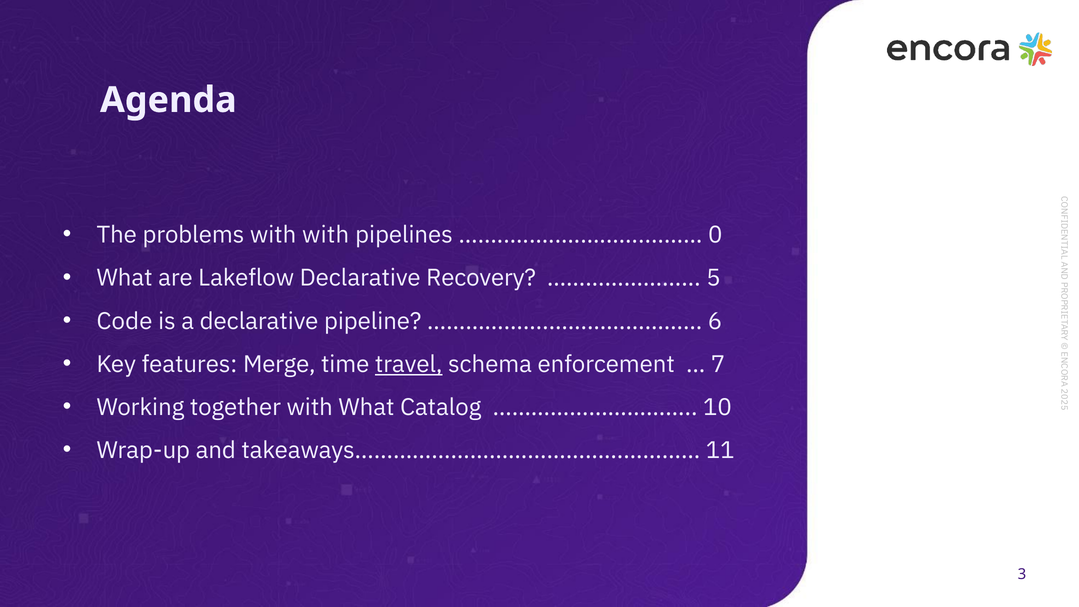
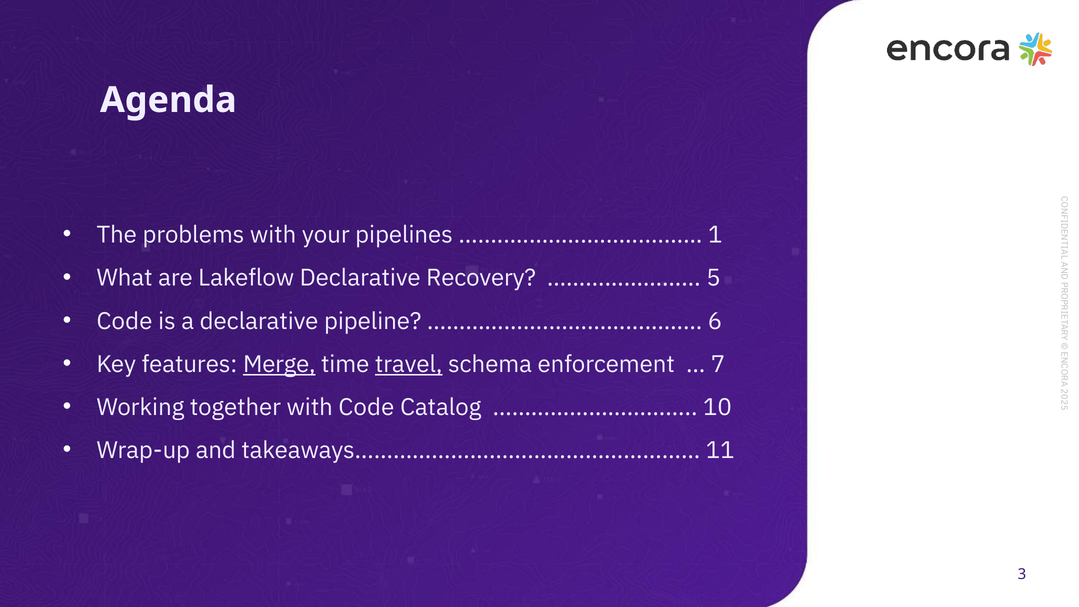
with with: with -> your (326, 235)
0: 0 -> 1 (715, 235)
Merge underline: none -> present (279, 364)
with What: What -> Code (366, 407)
